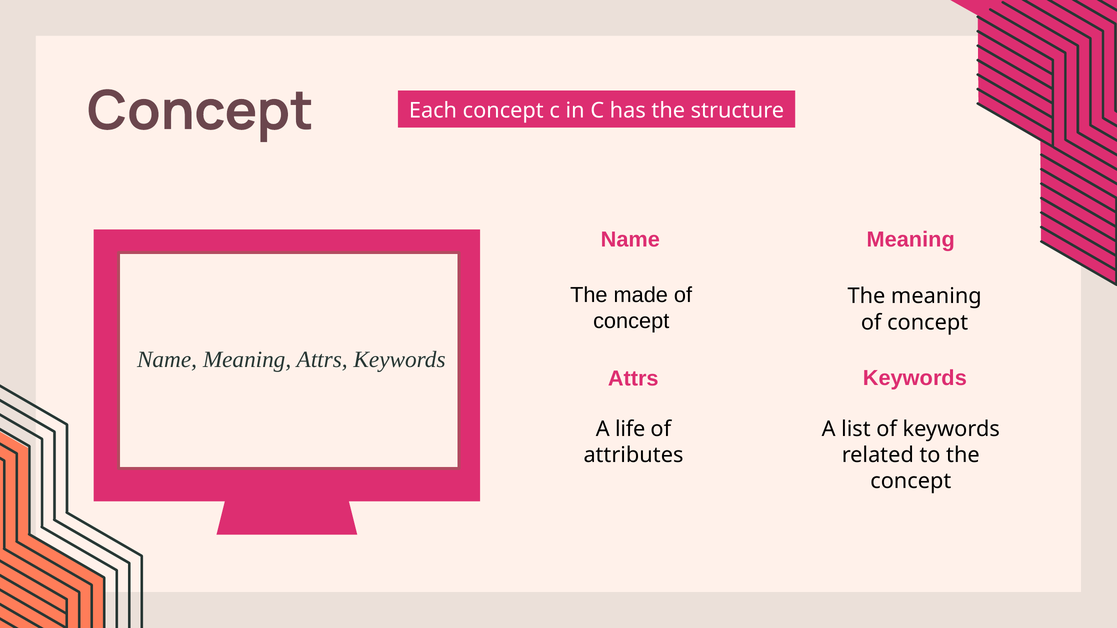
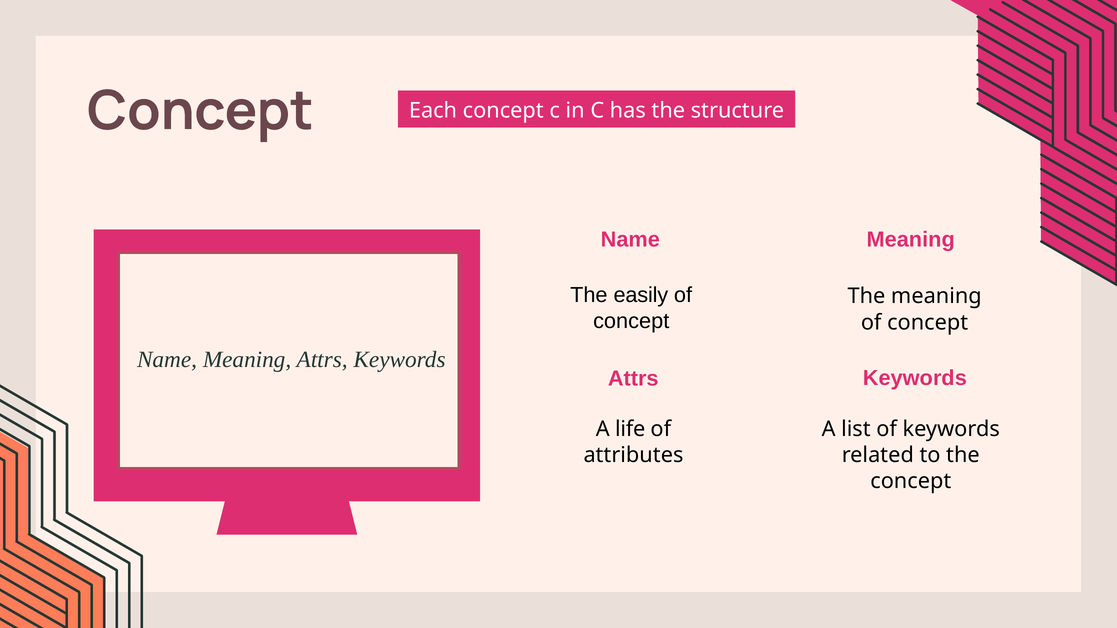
made: made -> easily (641, 295)
